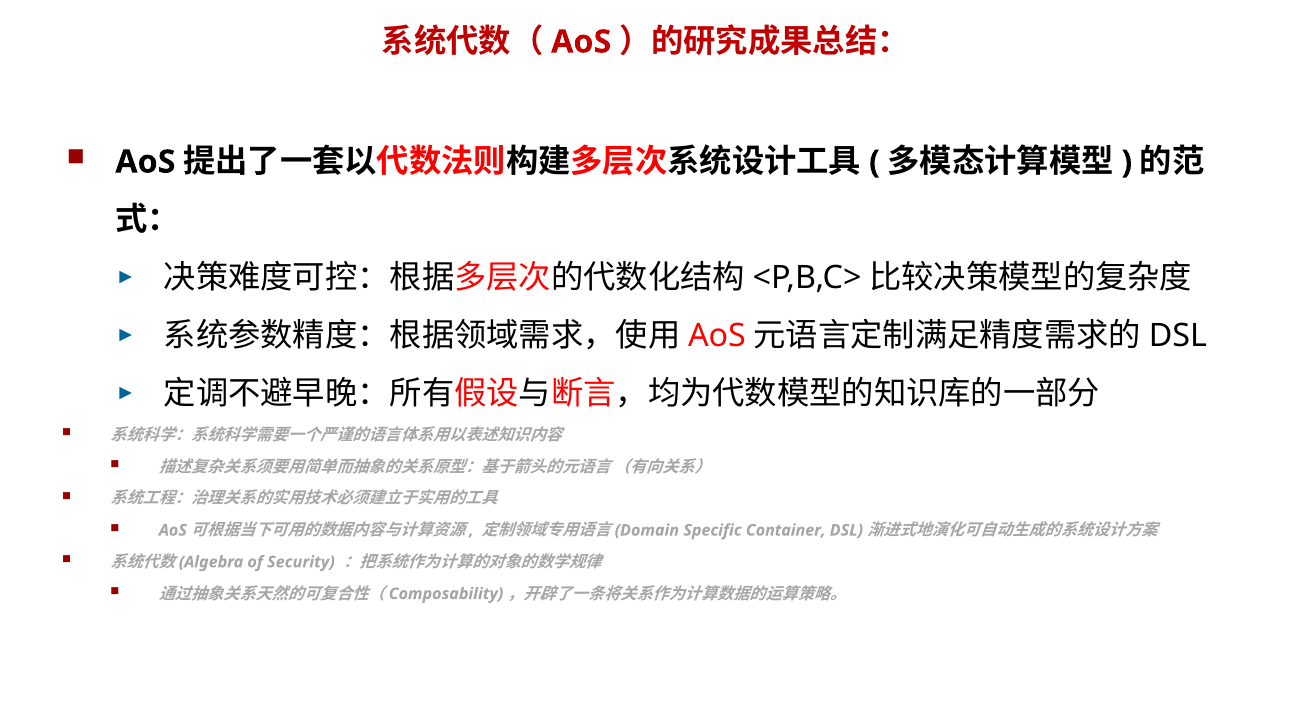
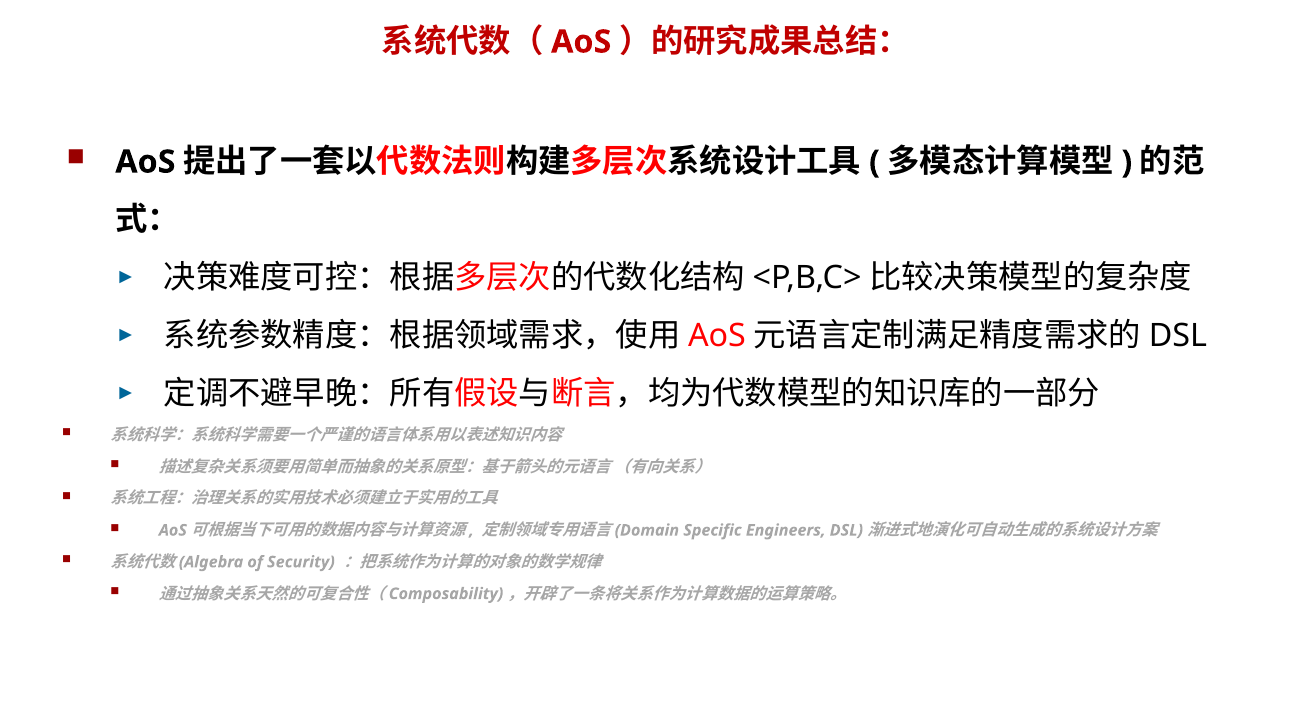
Container: Container -> Engineers (786, 531)
